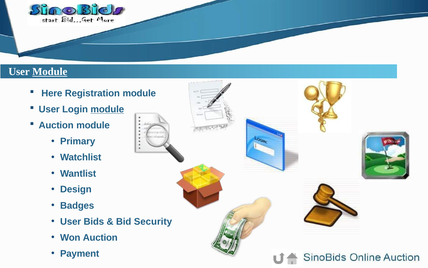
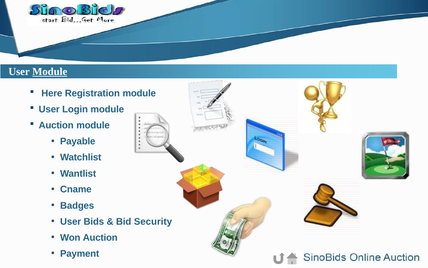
module underline: present -> none (107, 109)
Primary: Primary -> Payable (78, 141)
Design: Design -> Cname (76, 189)
